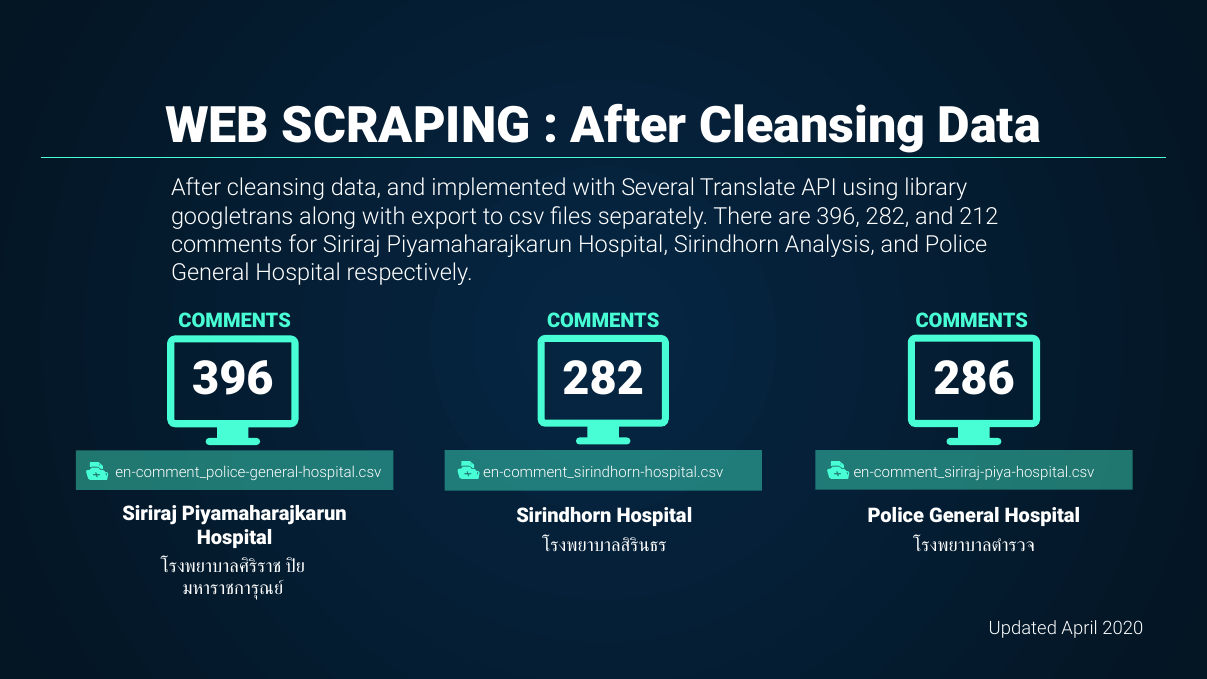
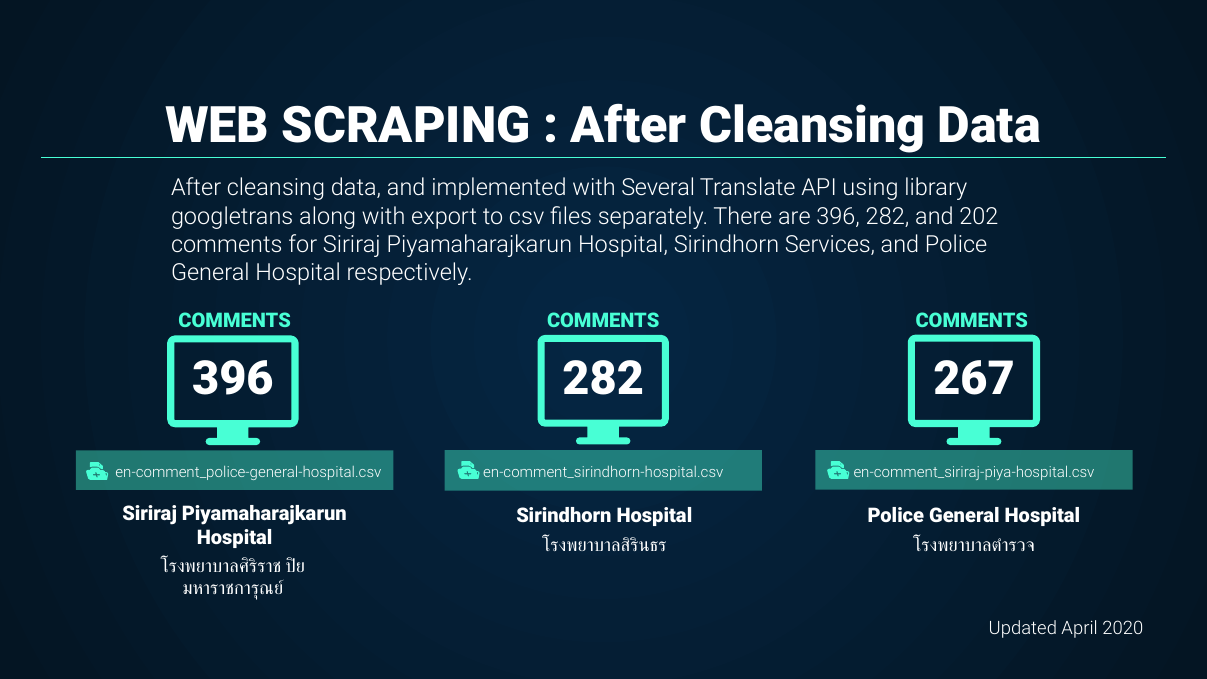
212: 212 -> 202 (979, 216)
Analysis: Analysis -> Services (830, 245)
286: 286 -> 267 (974, 379)
